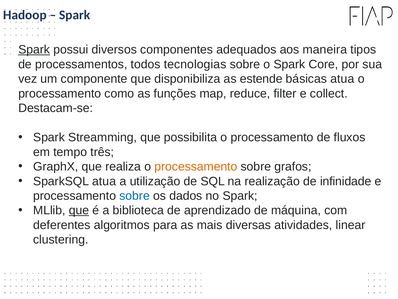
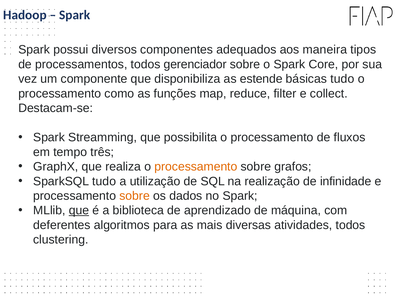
Spark underline: present -> none (34, 50)
tecnologias: tecnologias -> gerenciador (195, 64)
básicas atua: atua -> tudo (342, 79)
SparkSQL atua: atua -> tudo (104, 181)
sobre colour: blue -> orange (135, 196)
atividades linear: linear -> todos (350, 225)
